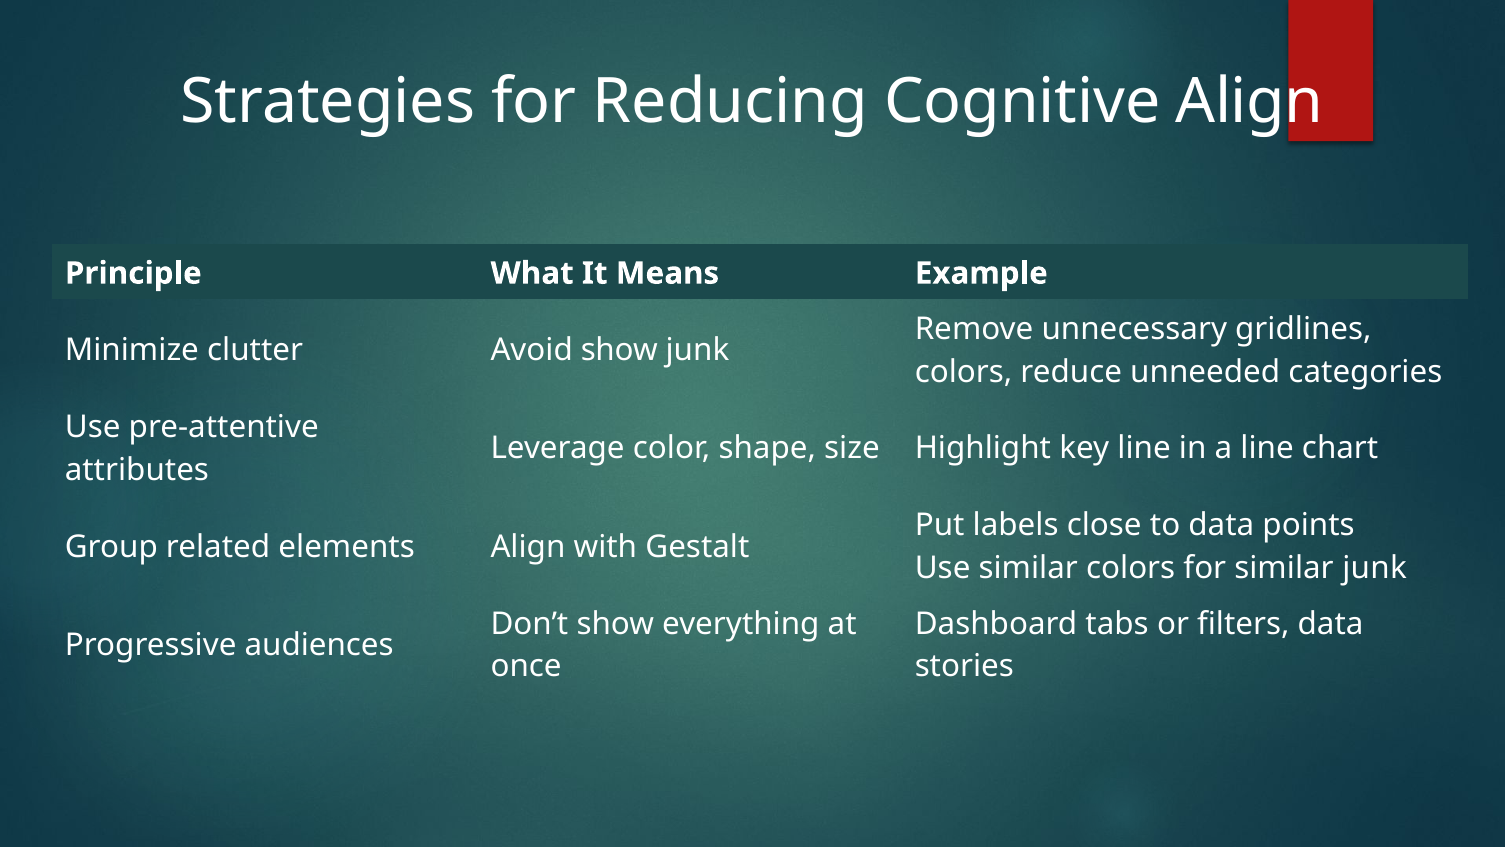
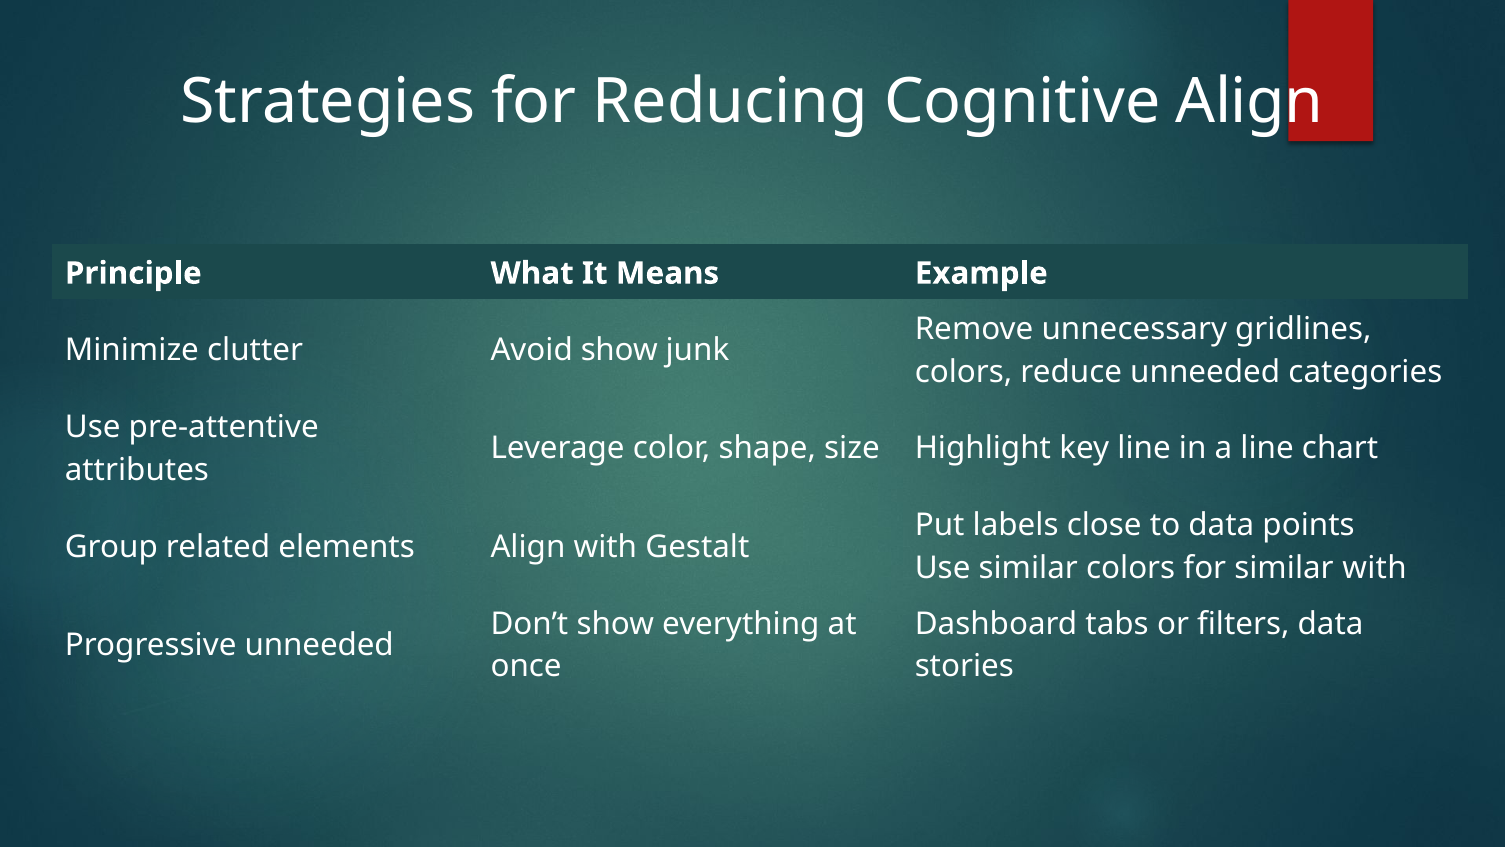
similar junk: junk -> with (1375, 568)
Progressive audiences: audiences -> unneeded (319, 645)
